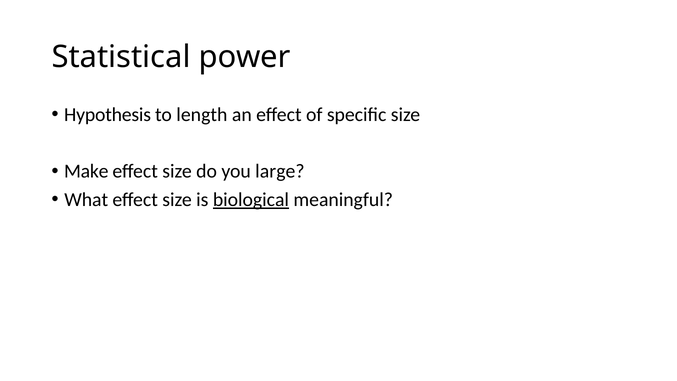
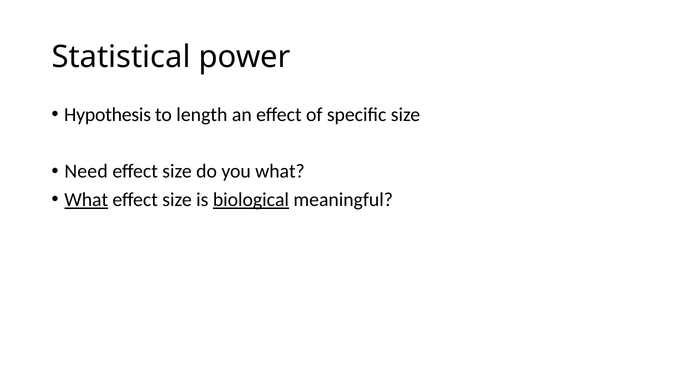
Make: Make -> Need (86, 171)
you large: large -> what (280, 171)
What underline: none -> present (86, 200)
